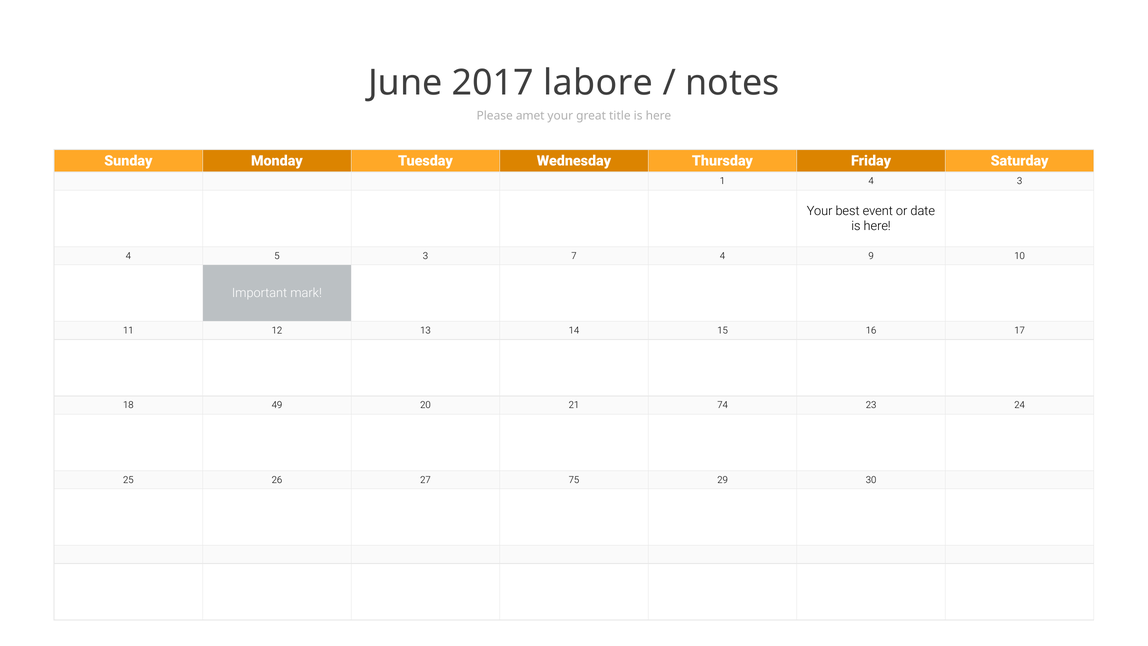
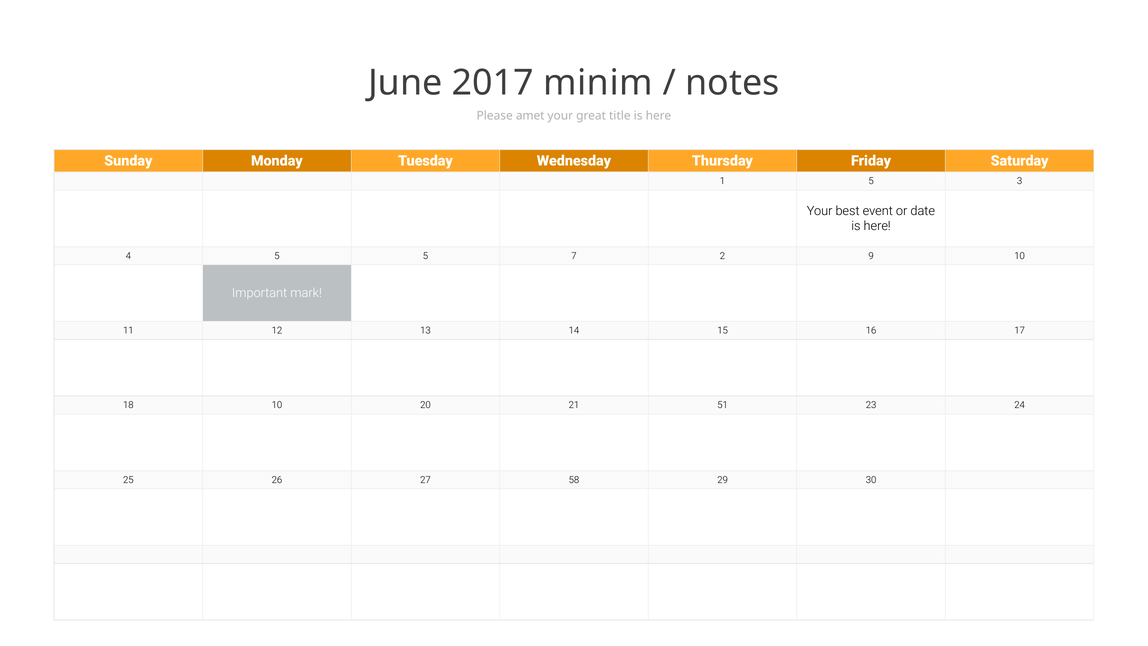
labore: labore -> minim (598, 83)
1 4: 4 -> 5 (871, 181)
5 3: 3 -> 5 (425, 256)
7 4: 4 -> 2 (723, 256)
18 49: 49 -> 10 (277, 405)
74: 74 -> 51 (723, 405)
75: 75 -> 58 (574, 480)
